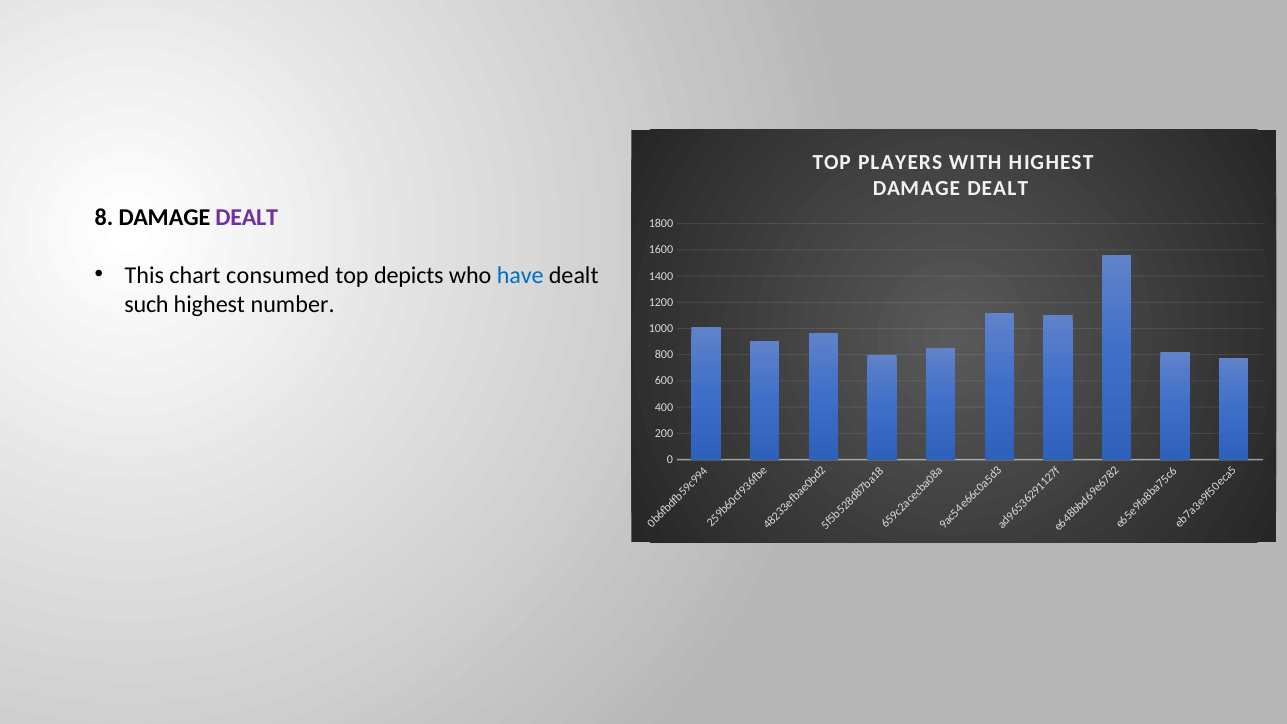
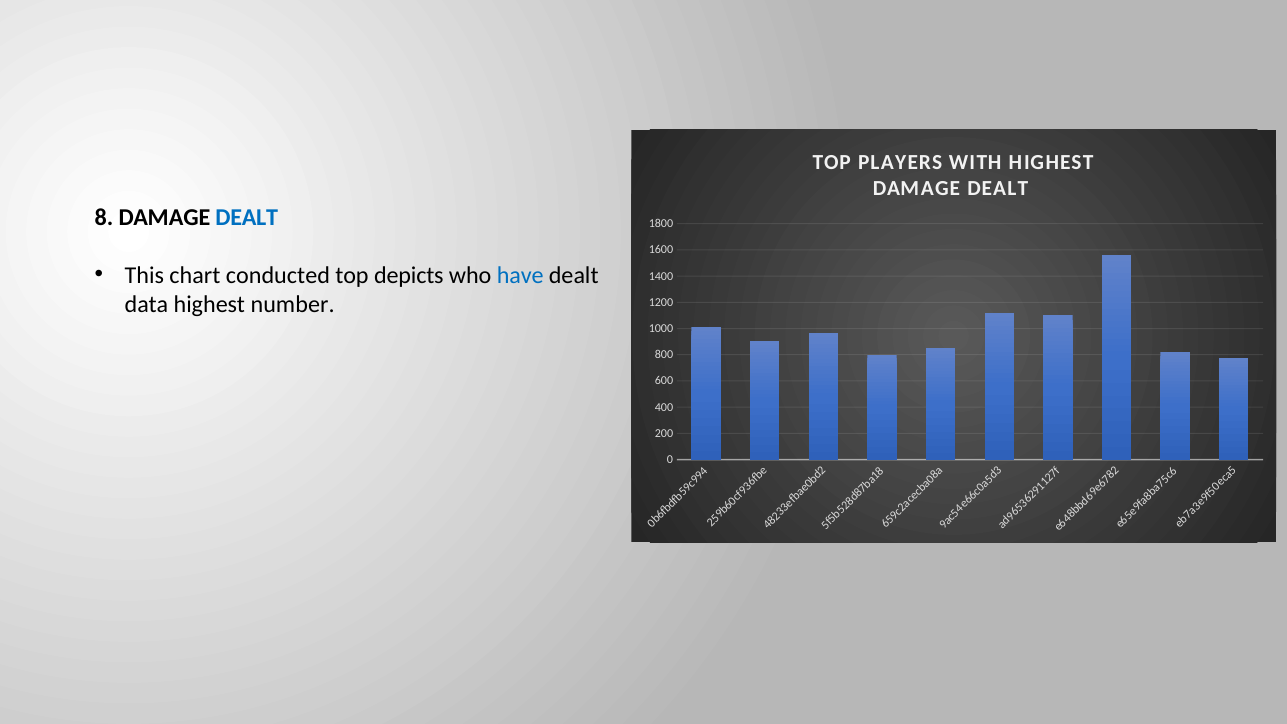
DEALT colour: purple -> blue (247, 217)
consumed: consumed -> conducted (278, 275)
such: such -> data (146, 304)
